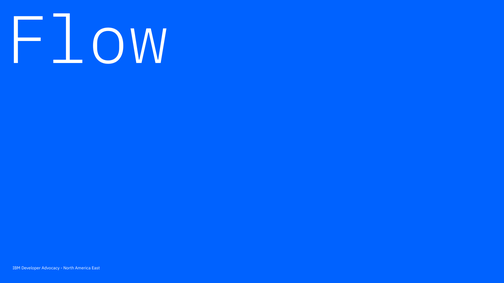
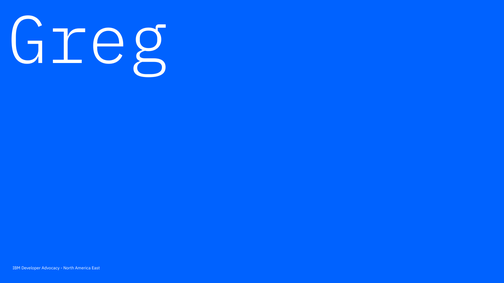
Flow: Flow -> Greg (88, 41)
